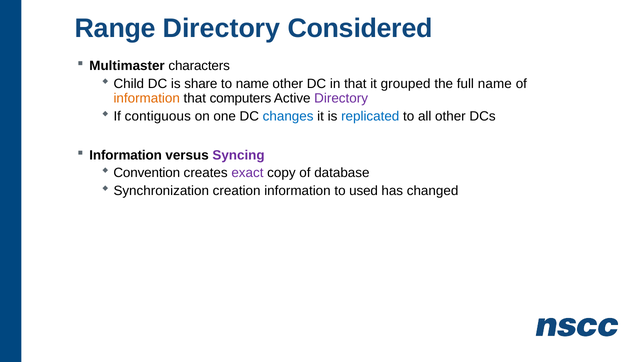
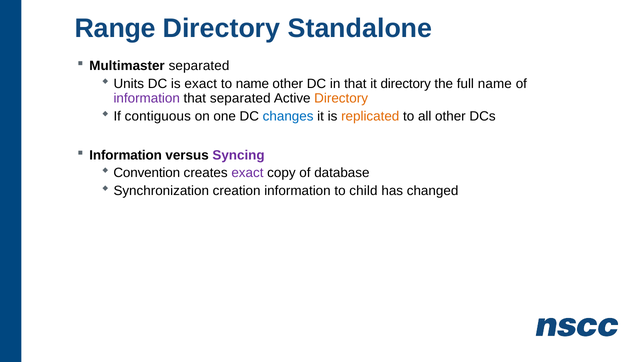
Considered: Considered -> Standalone (360, 29)
Multimaster characters: characters -> separated (199, 66)
Child: Child -> Units (129, 84)
is share: share -> exact (201, 84)
it grouped: grouped -> directory (406, 84)
information colour: orange -> purple (147, 98)
that computers: computers -> separated (240, 98)
Directory colour: purple -> orange (341, 98)
replicated colour: blue -> orange (370, 116)
used: used -> child (363, 191)
